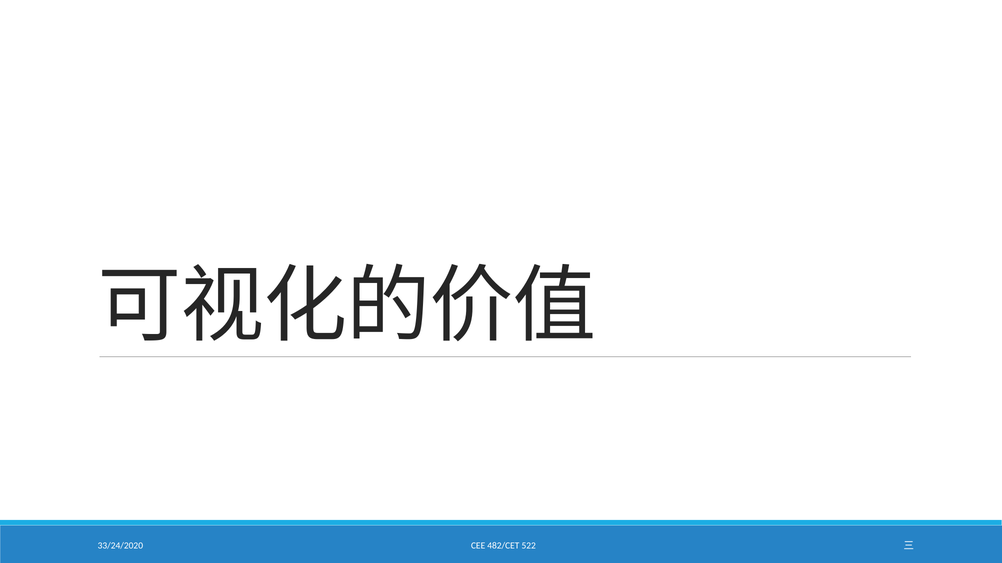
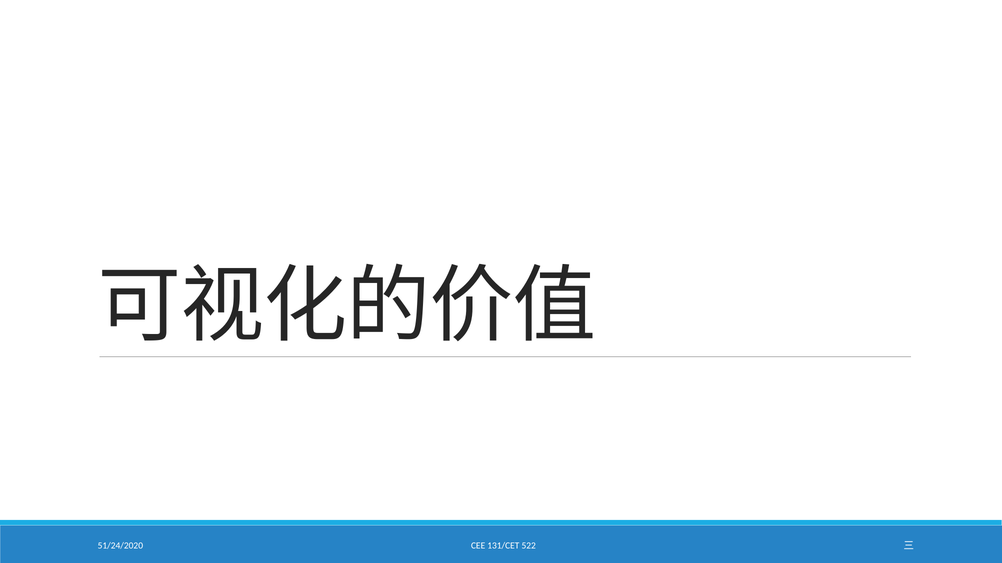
33/24/2020: 33/24/2020 -> 51/24/2020 (120, 546)
482/CET: 482/CET -> 131/CET (503, 546)
